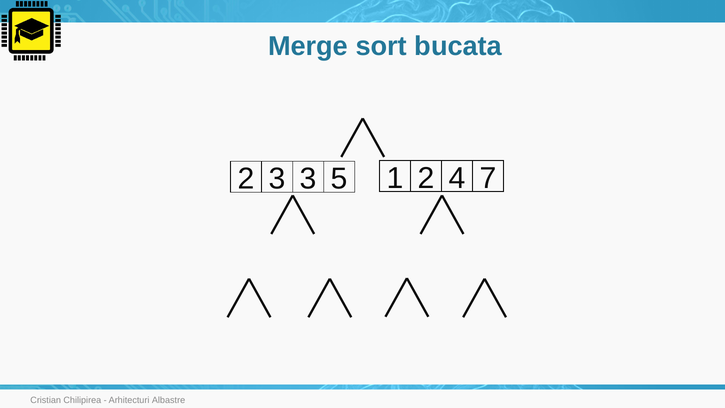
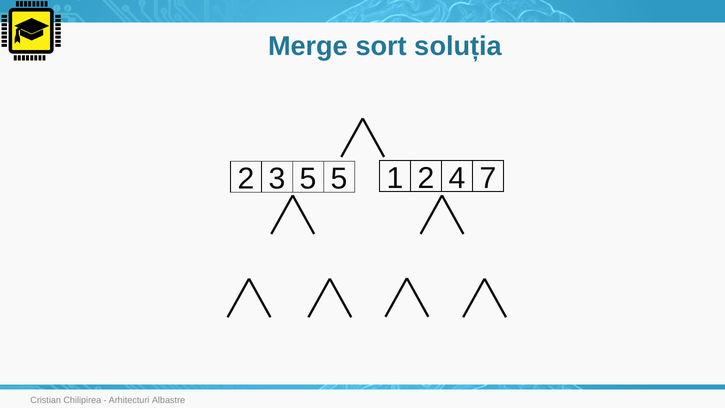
bucata: bucata -> soluția (458, 46)
3 3: 3 -> 5 (308, 179)
